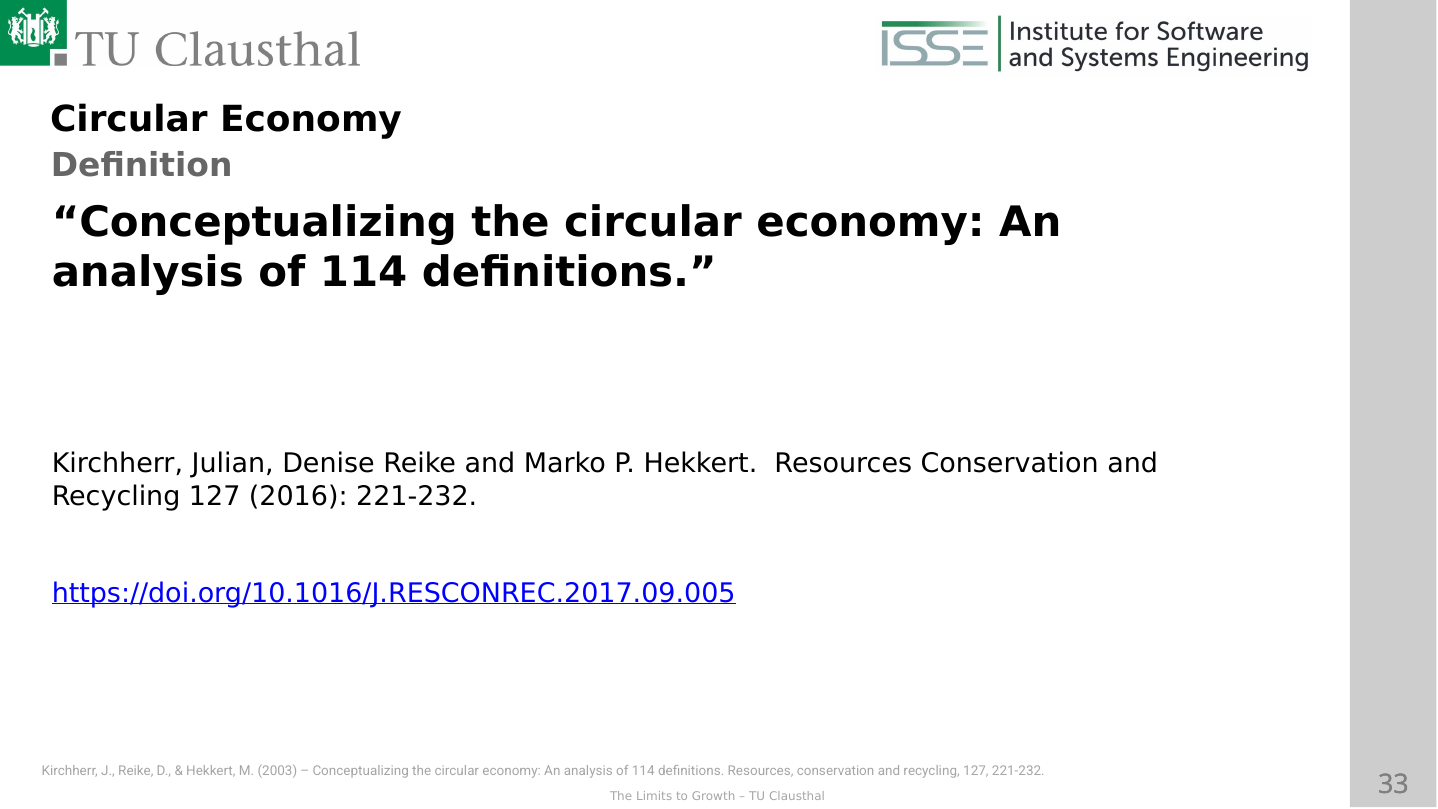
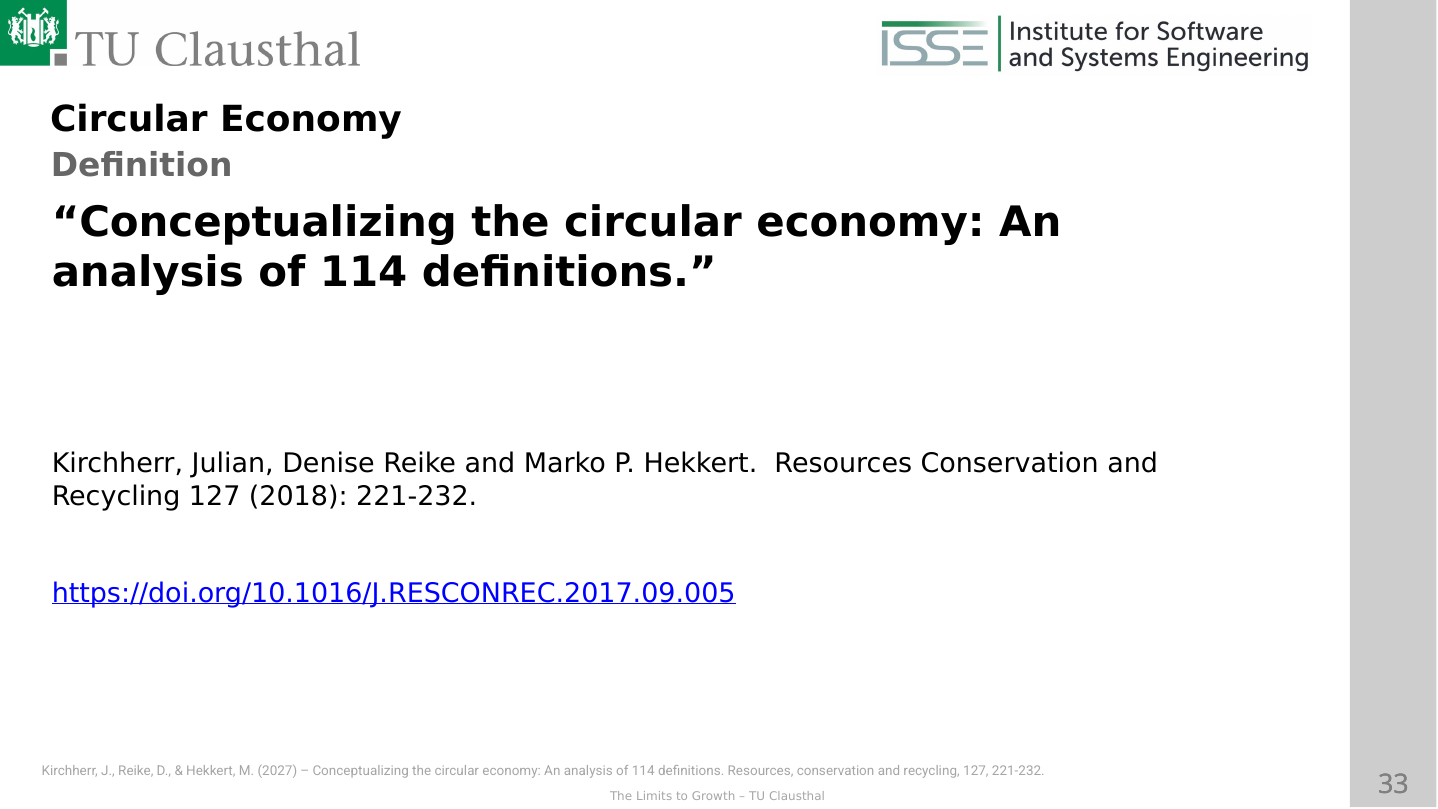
2016: 2016 -> 2018 (298, 496)
2003: 2003 -> 2027 (277, 771)
